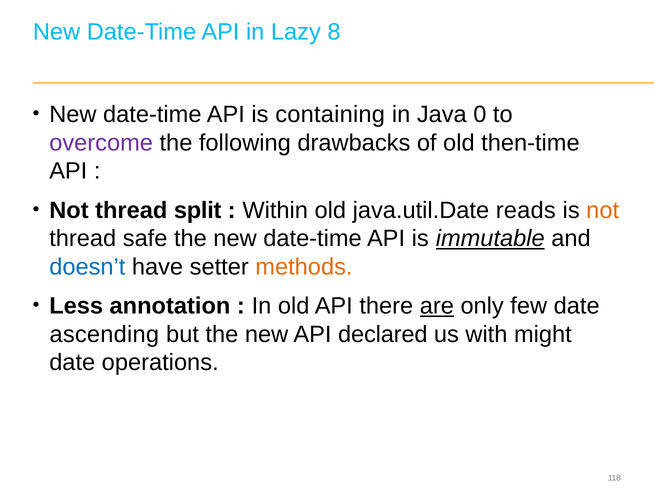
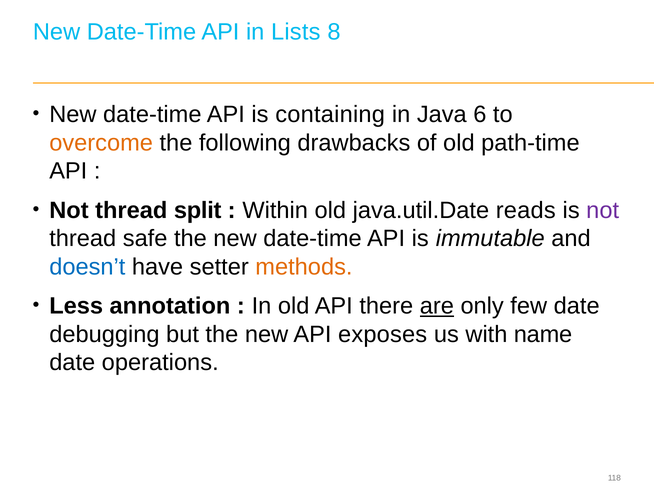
Lazy: Lazy -> Lists (296, 32)
0: 0 -> 6 (480, 115)
overcome colour: purple -> orange (101, 143)
then-time: then-time -> path-time (530, 143)
not colour: orange -> purple (603, 210)
immutable underline: present -> none (490, 239)
ascending: ascending -> debugging (104, 335)
declared: declared -> exposes (383, 335)
might: might -> name (543, 335)
